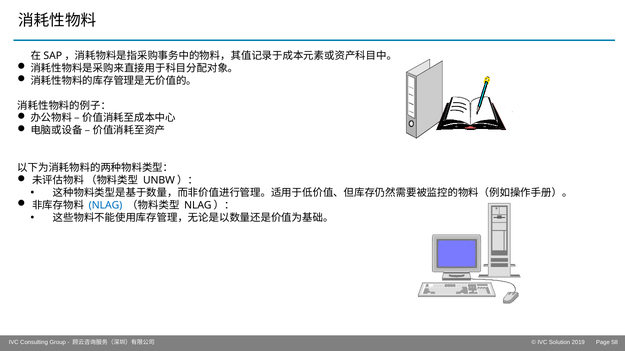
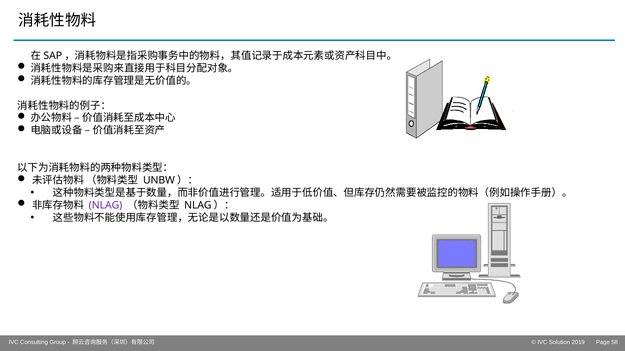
NLAG colour: blue -> purple (106, 206)
